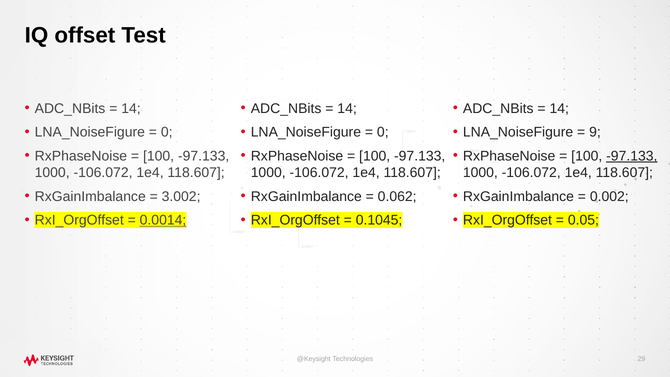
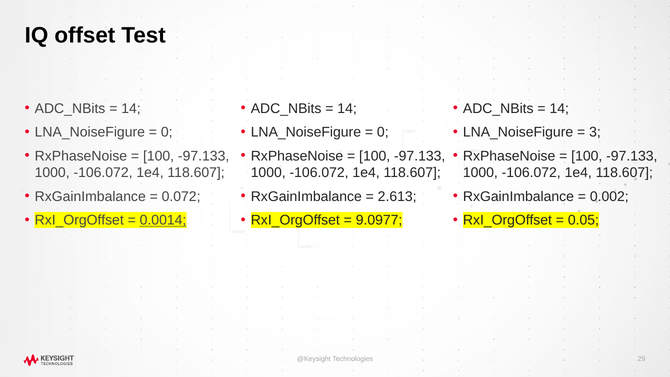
9: 9 -> 3 (595, 132)
-97.133 underline: present -> none (632, 156)
3.002: 3.002 -> 0.072 (181, 196)
0.062: 0.062 -> 2.613 (397, 196)
0.1045: 0.1045 -> 9.0977 (379, 220)
